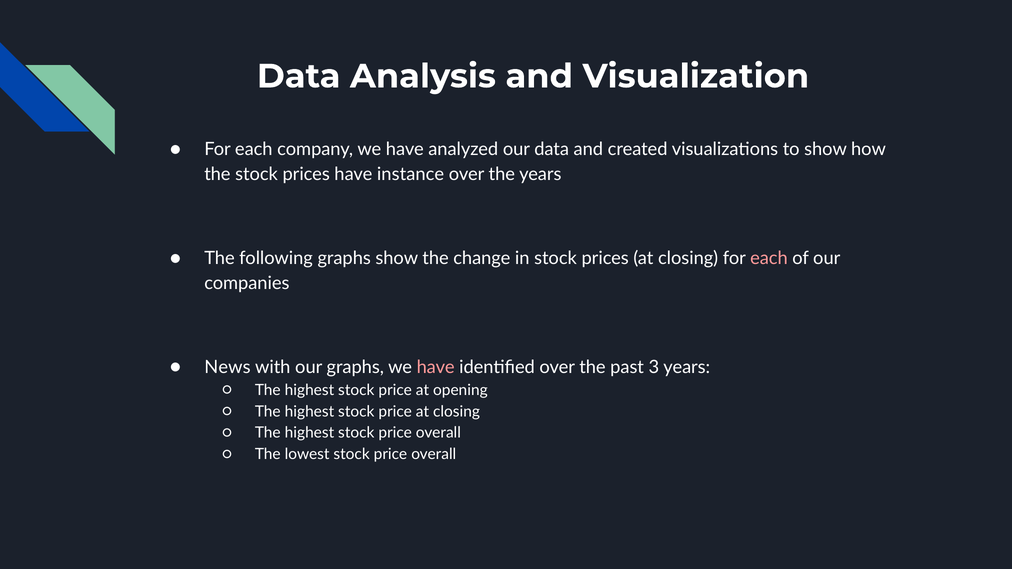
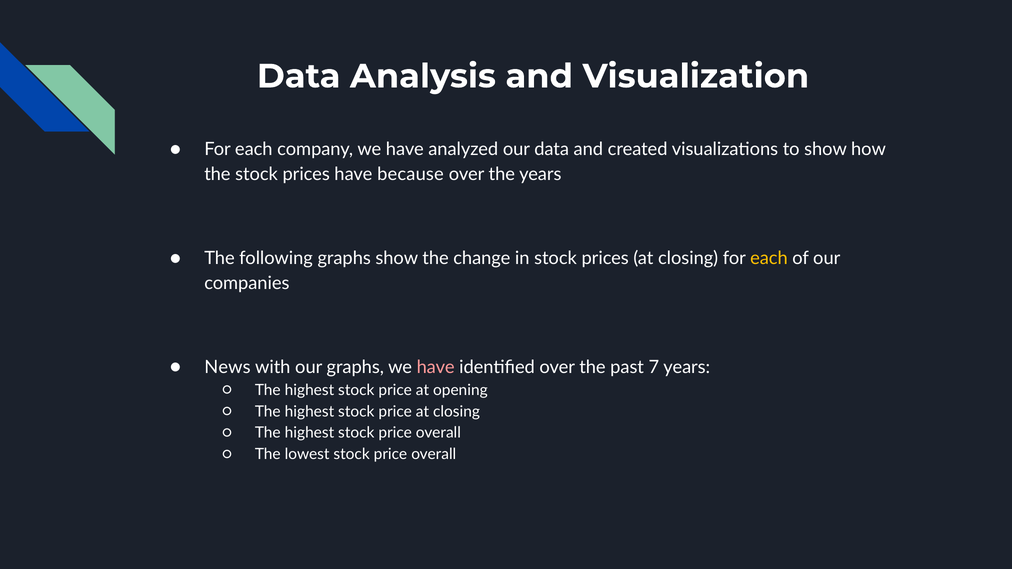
instance: instance -> because (410, 174)
each colour: pink -> yellow (769, 258)
3: 3 -> 7 (654, 367)
